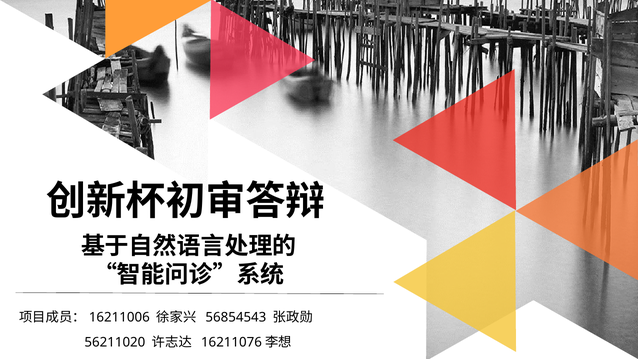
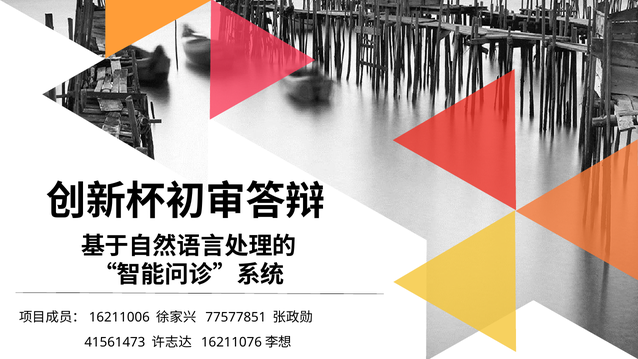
56854543: 56854543 -> 77577851 (236, 317)
56211020: 56211020 -> 41561473 (115, 342)
